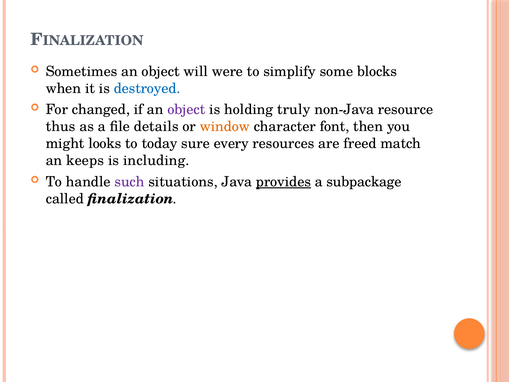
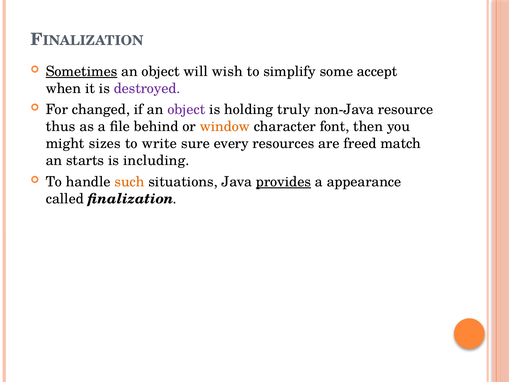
Sometimes underline: none -> present (82, 71)
were: were -> wish (227, 71)
blocks: blocks -> accept (377, 71)
destroyed colour: blue -> purple (147, 88)
details: details -> behind (156, 127)
looks: looks -> sizes (105, 144)
today: today -> write (159, 144)
keeps: keeps -> starts (85, 160)
such colour: purple -> orange (130, 182)
subpackage: subpackage -> appearance (364, 182)
